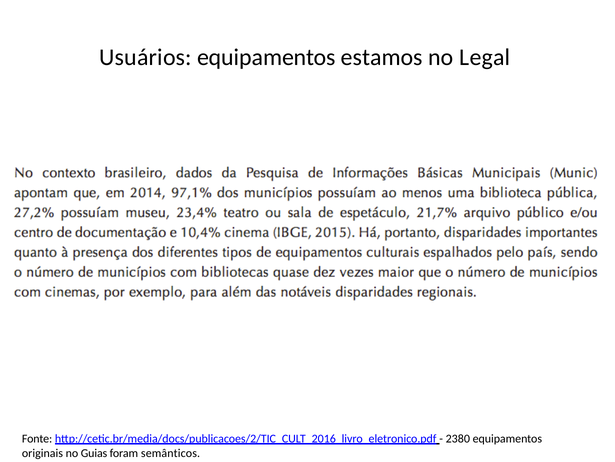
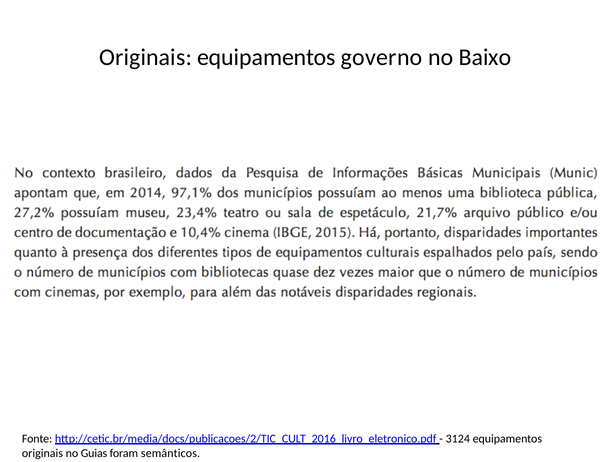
Usuários: Usuários -> Originais (146, 57)
estamos: estamos -> governo (382, 57)
Legal: Legal -> Baixo (485, 57)
2380: 2380 -> 3124 (458, 438)
